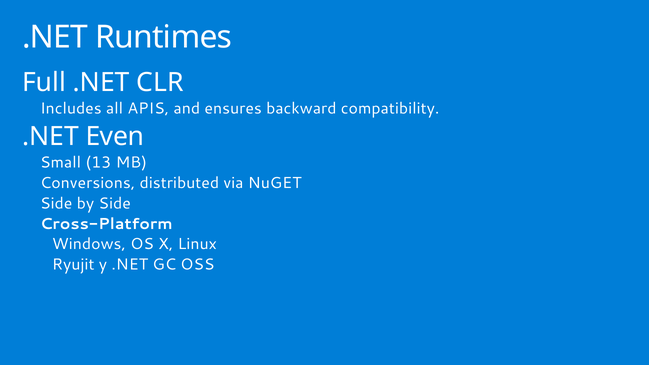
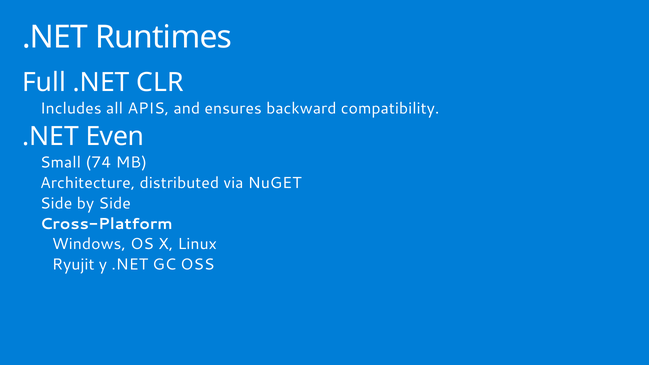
13: 13 -> 74 (98, 163)
Conversions: Conversions -> Architecture (88, 183)
